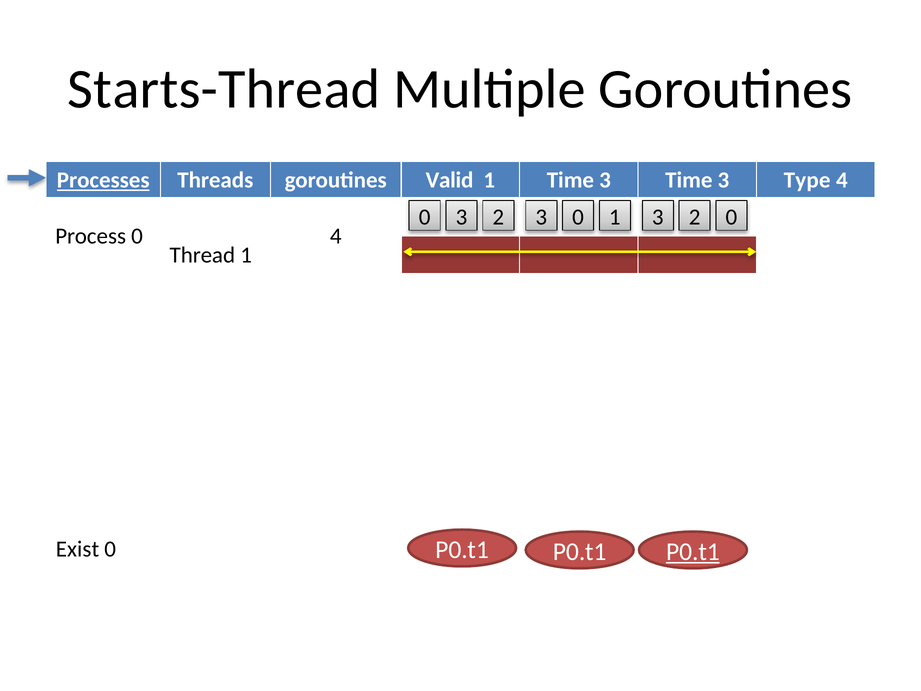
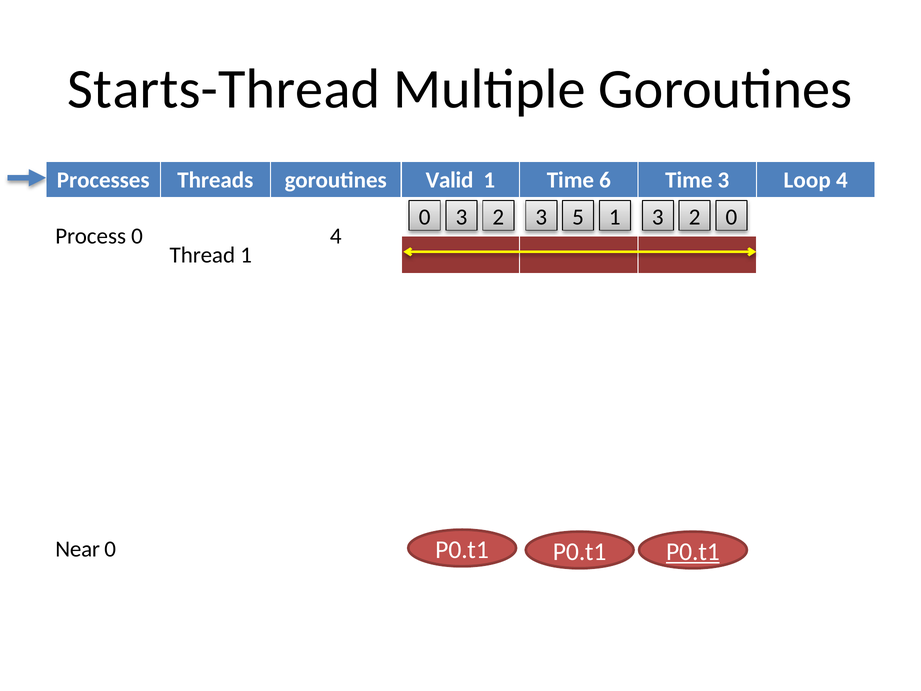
Processes underline: present -> none (103, 180)
1 Time 3: 3 -> 6 (605, 180)
Type: Type -> Loop (807, 180)
3 0: 0 -> 5 (578, 217)
Exist: Exist -> Near (78, 549)
